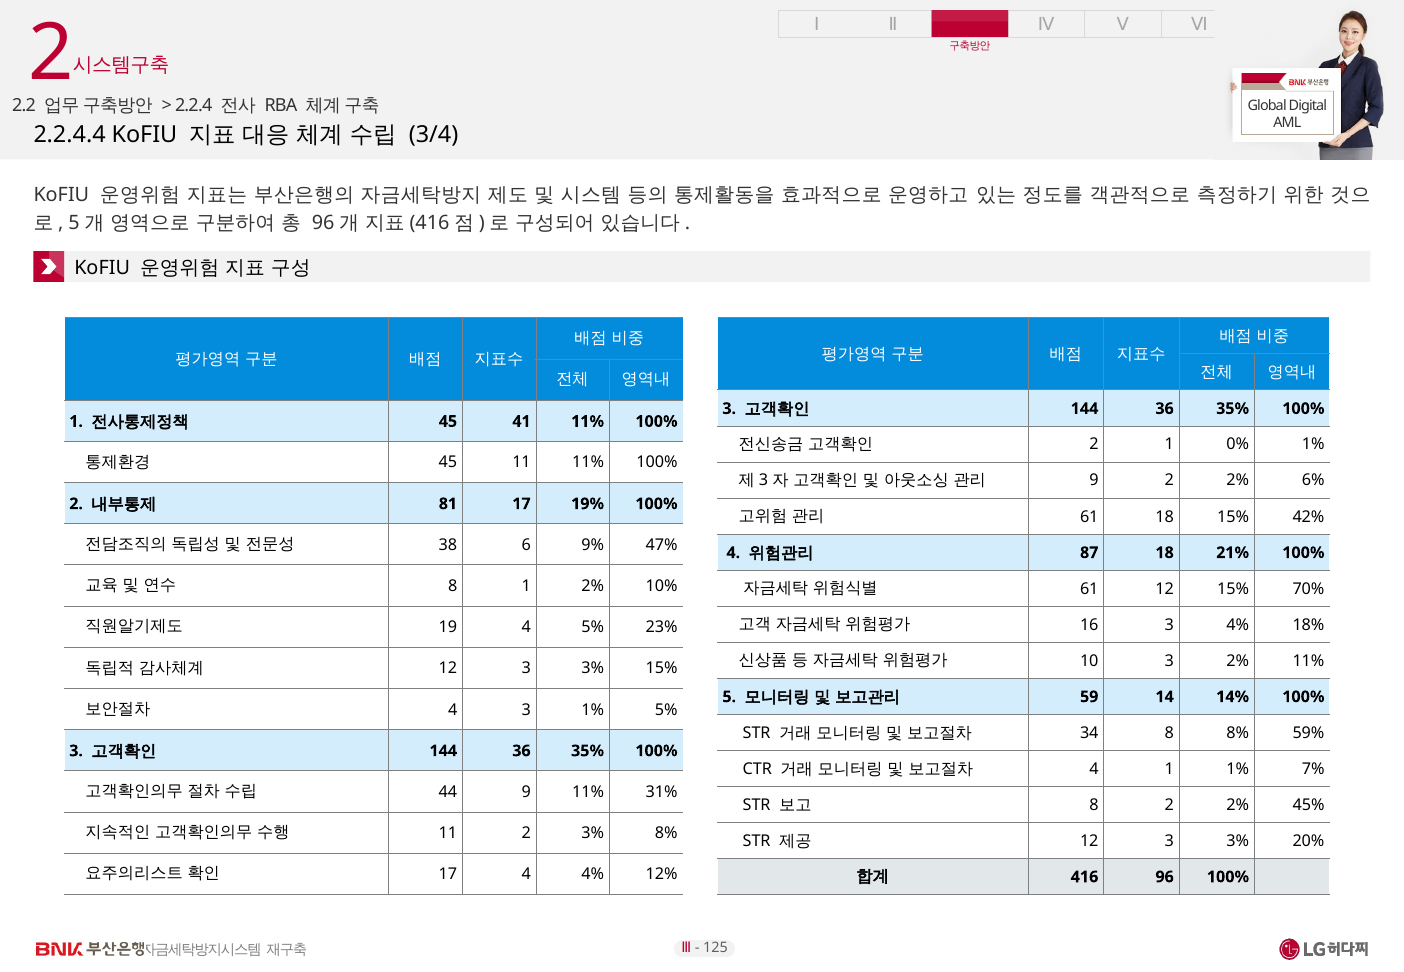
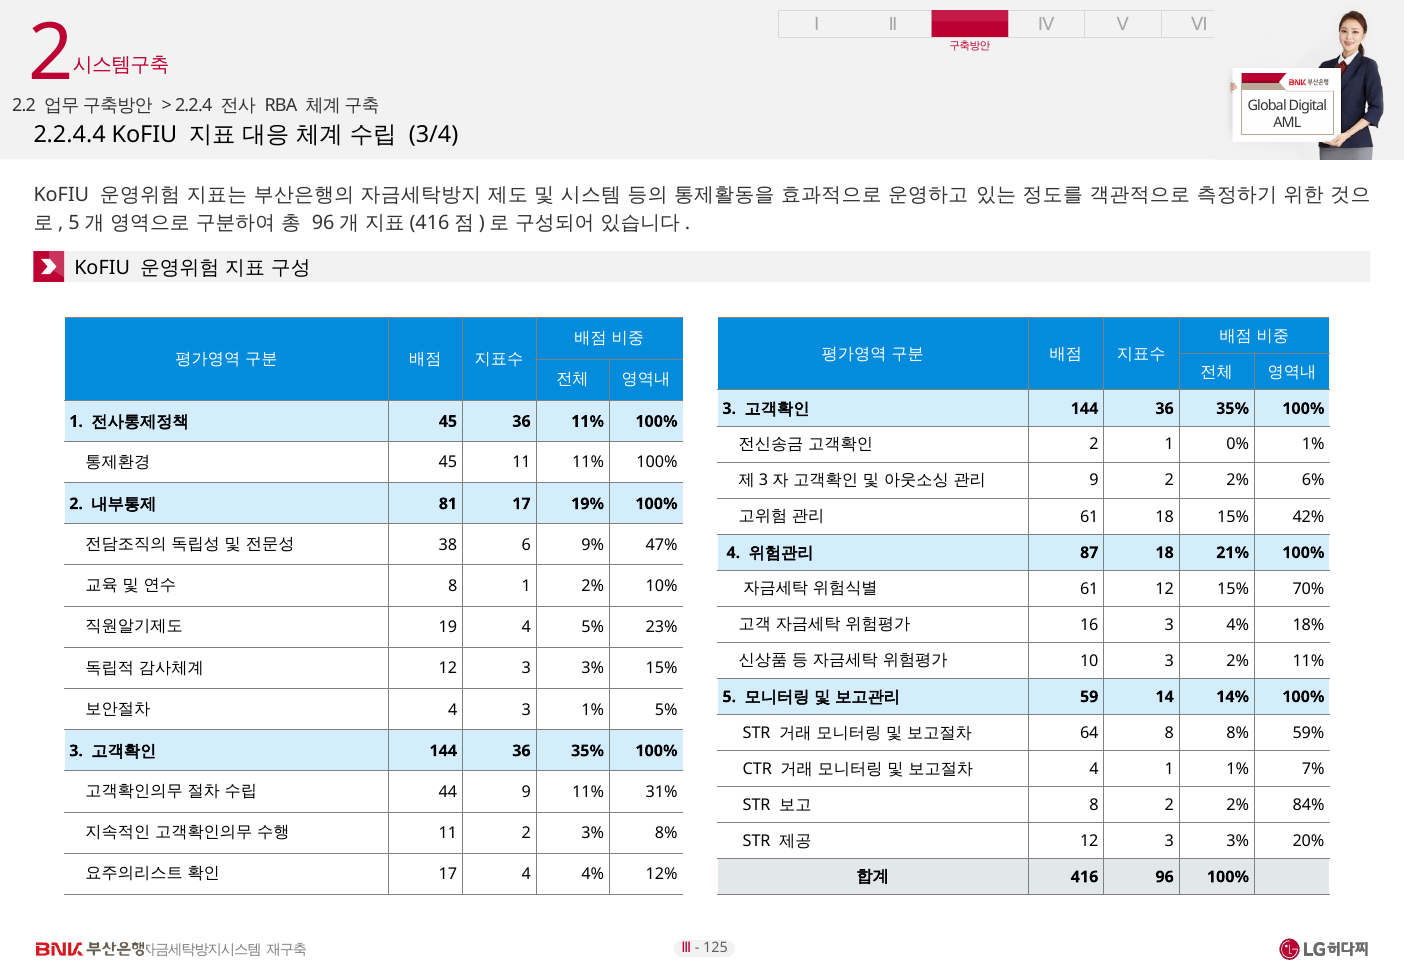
45 41: 41 -> 36 (522, 421)
34: 34 -> 64 (1089, 733)
45%: 45% -> 84% (1309, 805)
